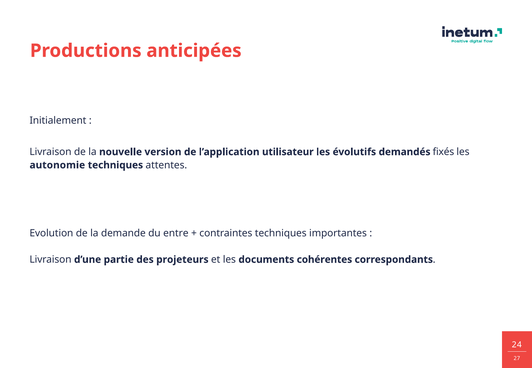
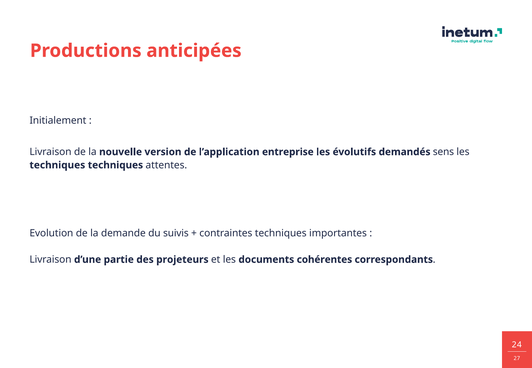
utilisateur: utilisateur -> entreprise (288, 152)
fixés: fixés -> sens (443, 152)
autonomie: autonomie -> techniques (57, 165)
entre: entre -> suivis (176, 233)
